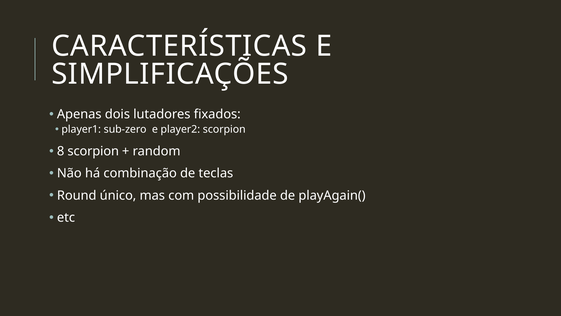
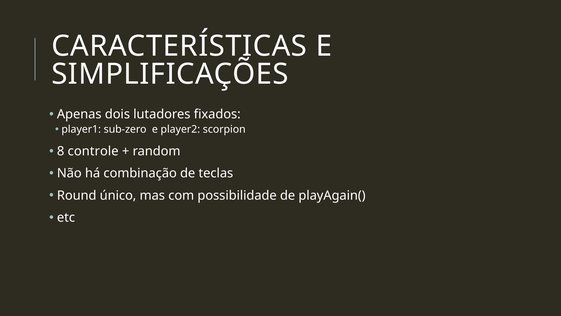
8 scorpion: scorpion -> controle (93, 151)
